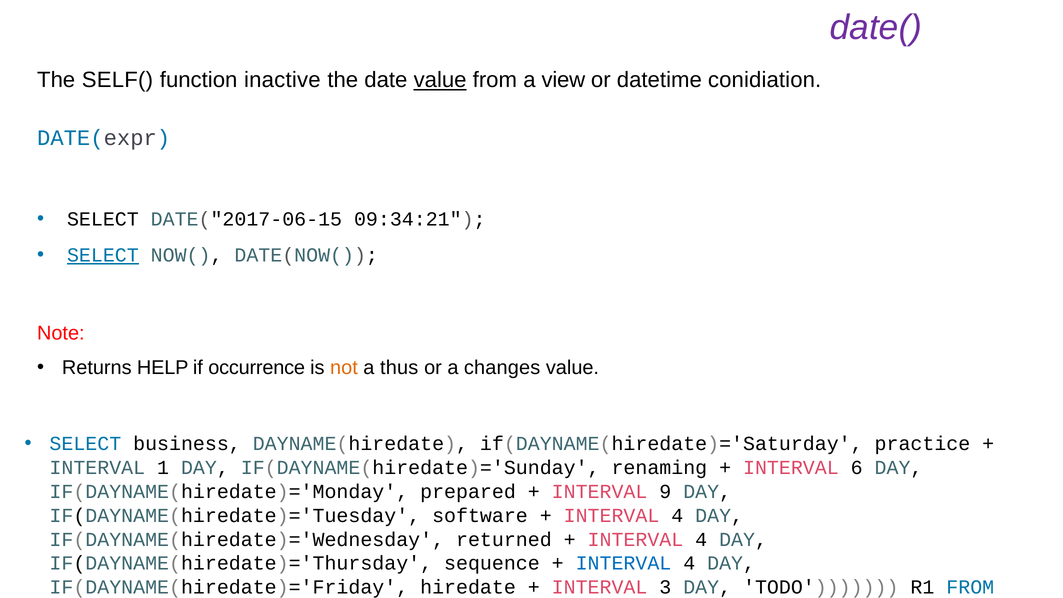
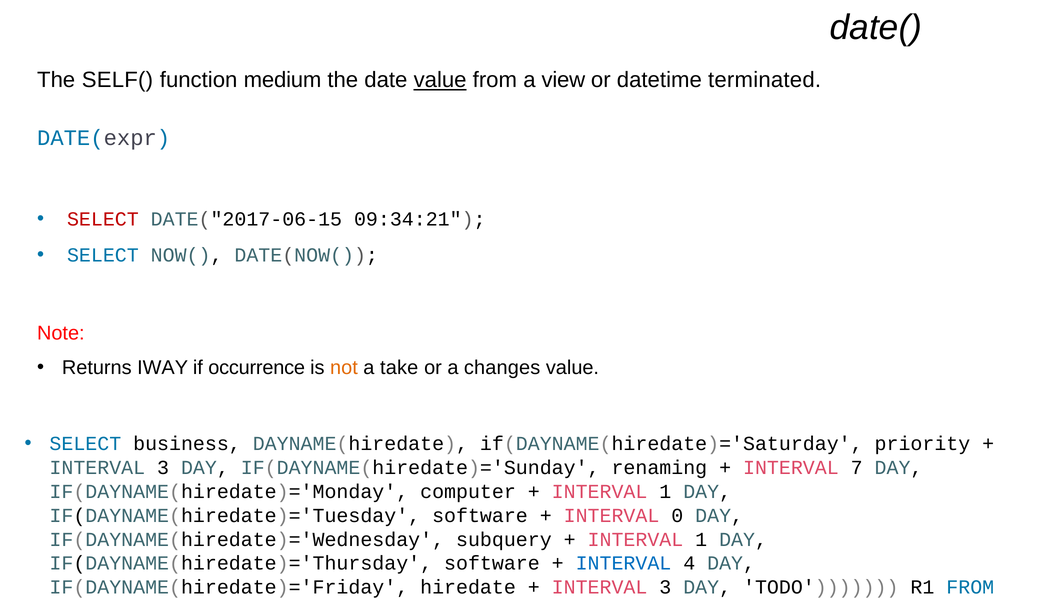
date( colour: purple -> black (876, 28)
inactive: inactive -> medium (283, 80)
conidiation: conidiation -> terminated (765, 80)
SELECT colour: black -> red (103, 219)
SELECT underline: present -> none (103, 255)
HELP: HELP -> IWAY (163, 368)
thus: thus -> take (399, 368)
practice: practice -> priority (922, 444)
1: 1 -> 3 (163, 468)
6: 6 -> 7 (857, 468)
prepared: prepared -> computer (468, 492)
9: 9 -> 1 (665, 492)
4: 4 -> 0 (677, 516)
returned: returned -> subquery (504, 539)
4: 4 -> 1 (701, 539)
IF(DAYNAME(hiredate)='Thursday sequence: sequence -> software (492, 563)
